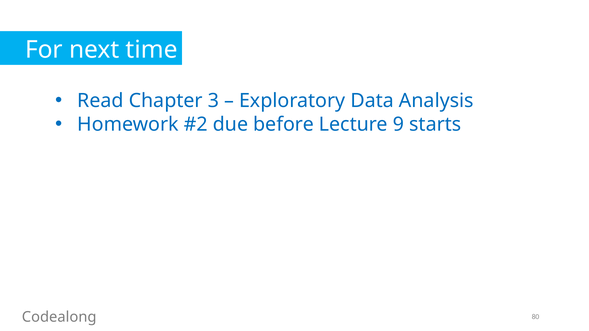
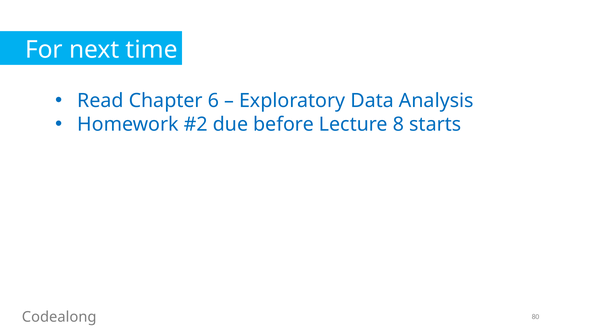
3: 3 -> 6 (213, 101)
9: 9 -> 8 (398, 124)
